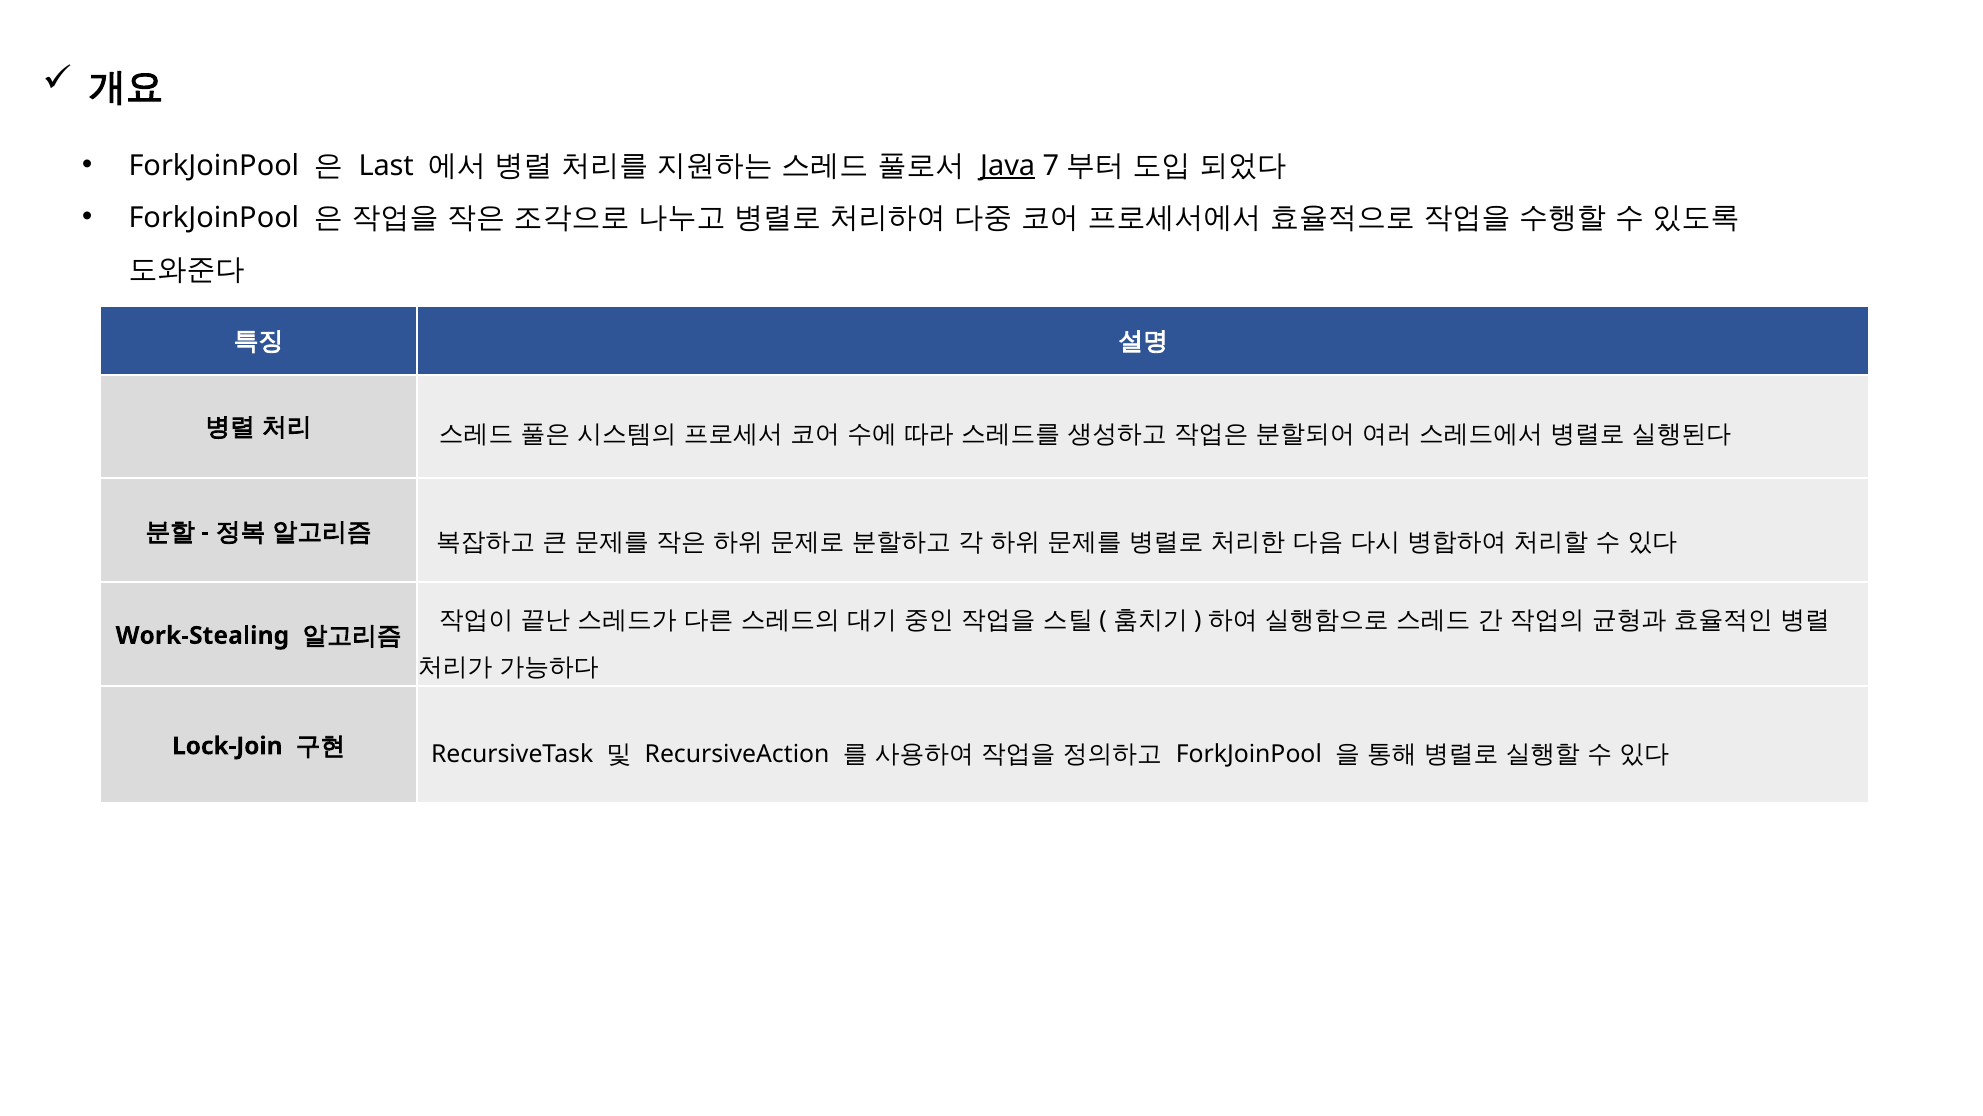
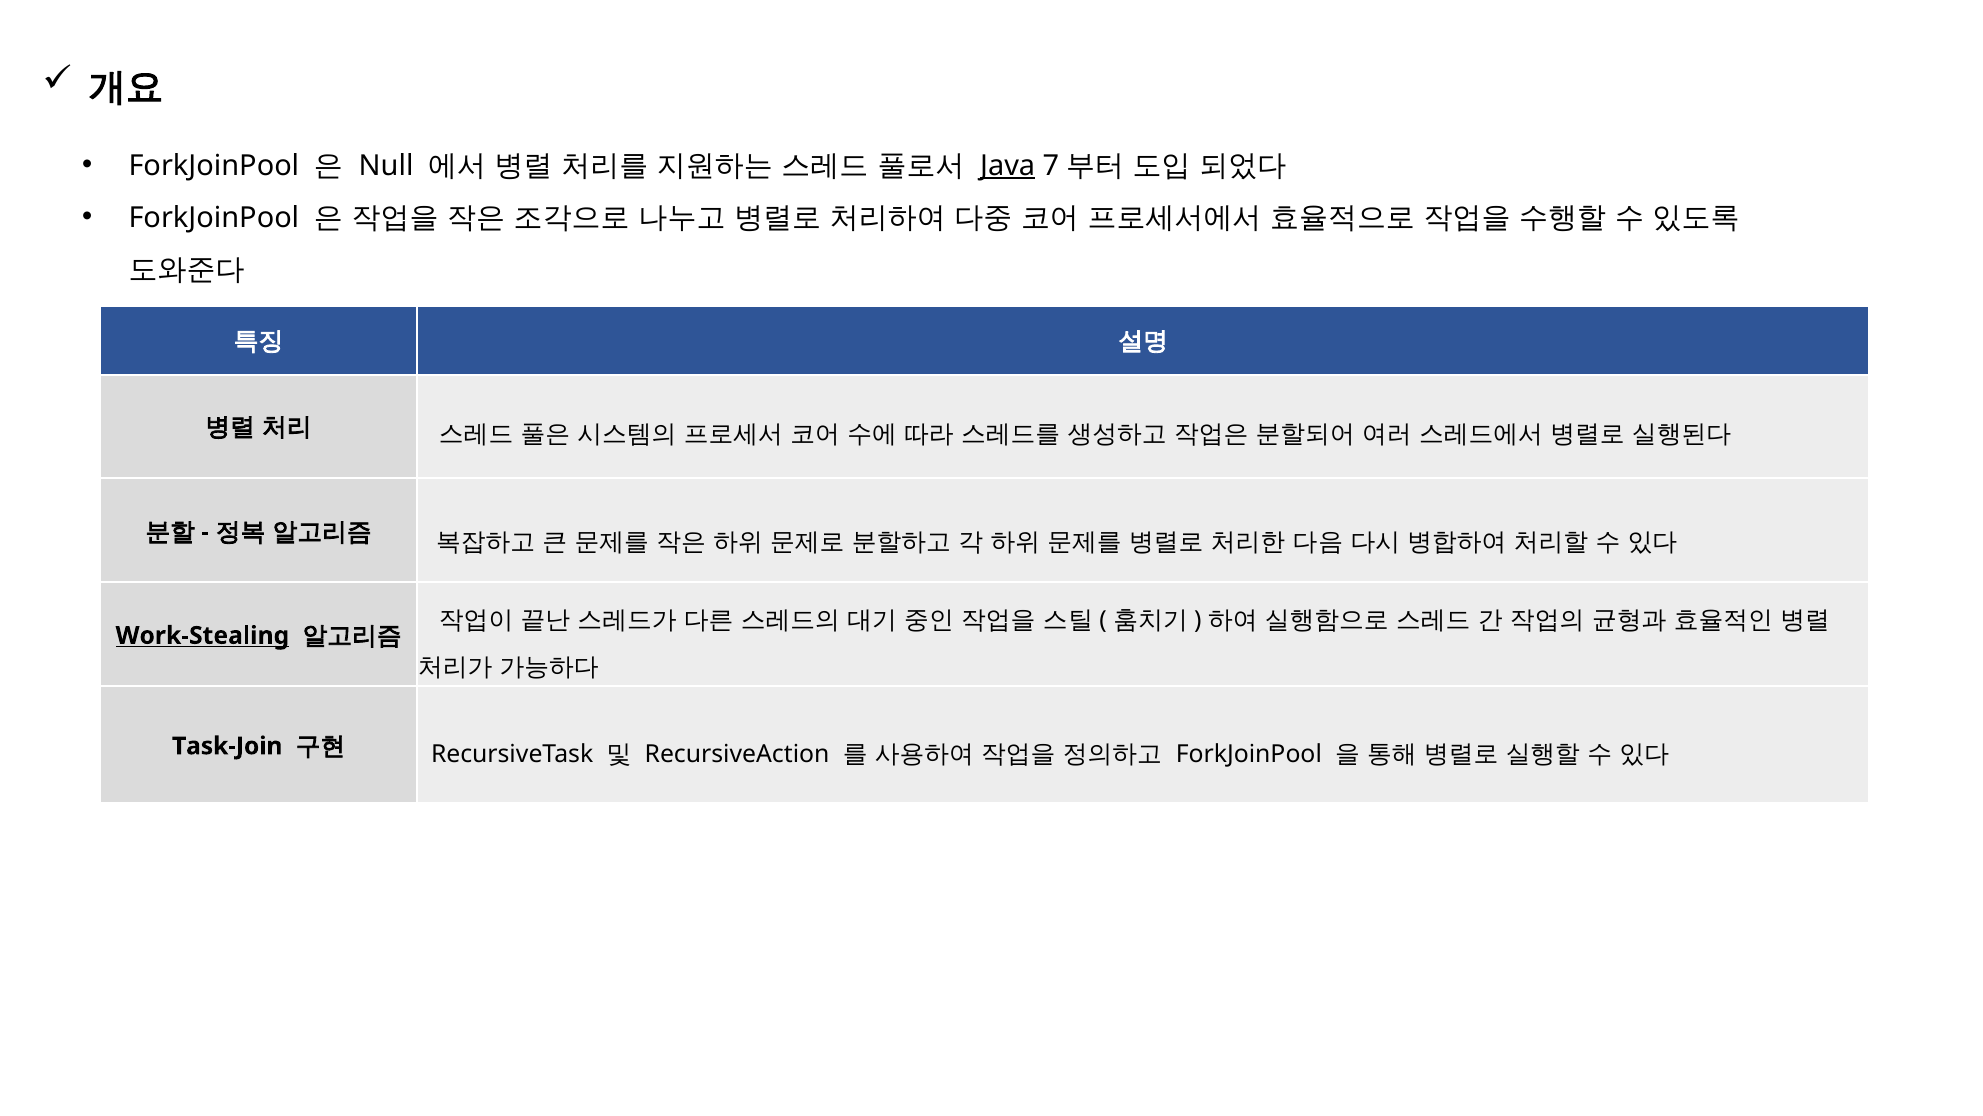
Last: Last -> Null (386, 166)
Work-Stealing underline: none -> present (202, 635)
Lock-Join: Lock-Join -> Task-Join (227, 746)
